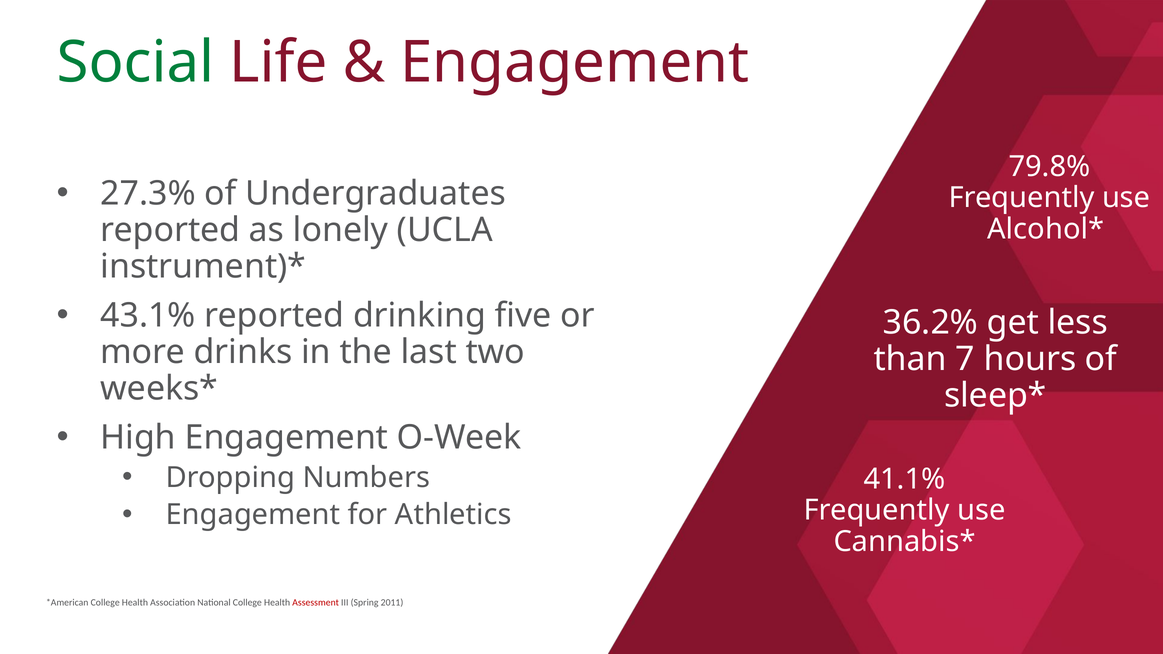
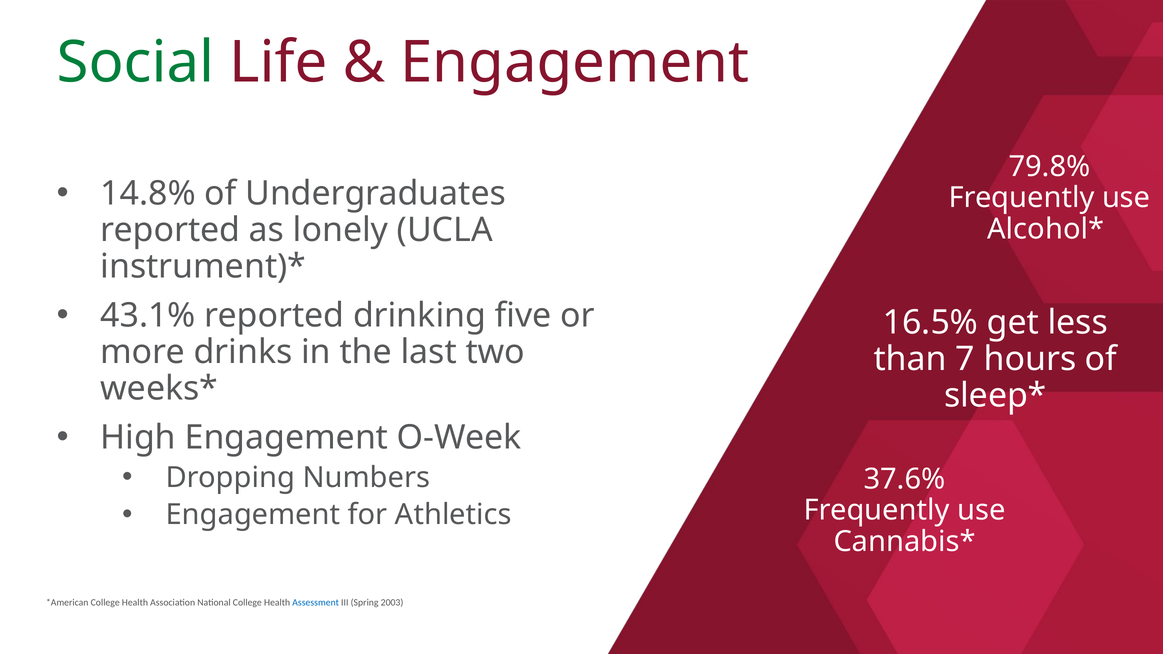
27.3%: 27.3% -> 14.8% (148, 193)
36.2%: 36.2% -> 16.5% (930, 322)
41.1%: 41.1% -> 37.6% (905, 479)
Assessment colour: red -> blue (316, 603)
2011: 2011 -> 2003 (392, 603)
